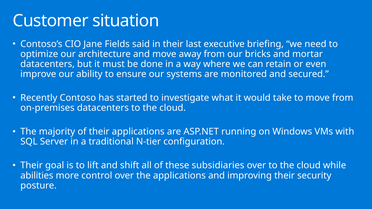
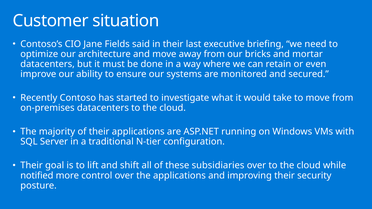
abilities: abilities -> notified (37, 176)
